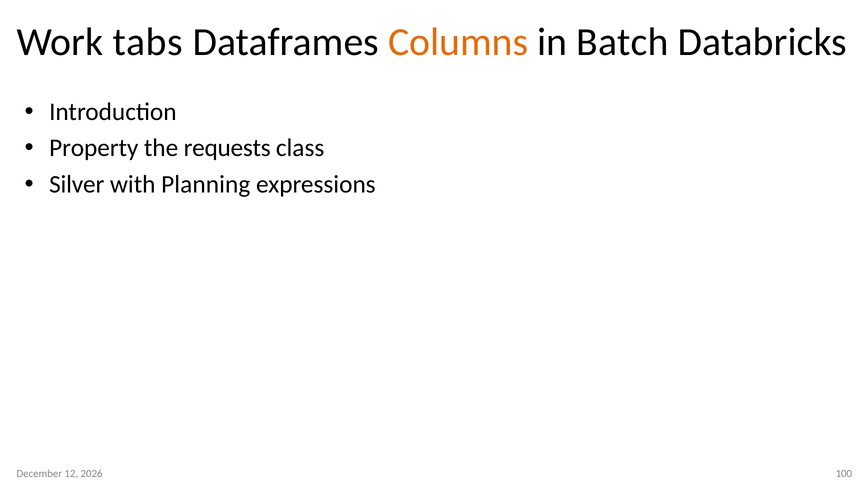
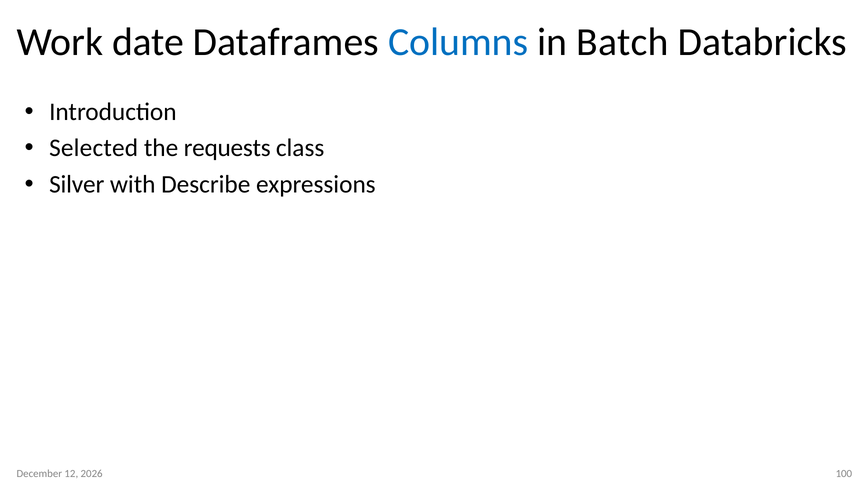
tabs: tabs -> date (148, 42)
Columns colour: orange -> blue (458, 42)
Property: Property -> Selected (94, 148)
Planning: Planning -> Describe (206, 185)
